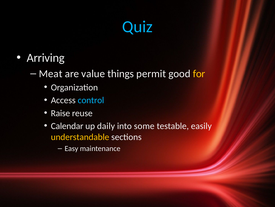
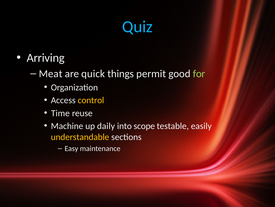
value: value -> quick (93, 73)
for colour: yellow -> light green (199, 73)
control colour: light blue -> yellow (91, 100)
Raise: Raise -> Time (60, 113)
Calendar: Calendar -> Machine (67, 126)
some: some -> scope (144, 126)
